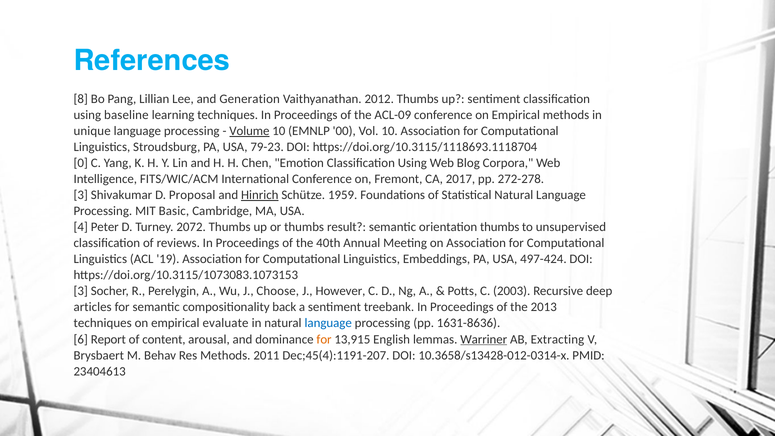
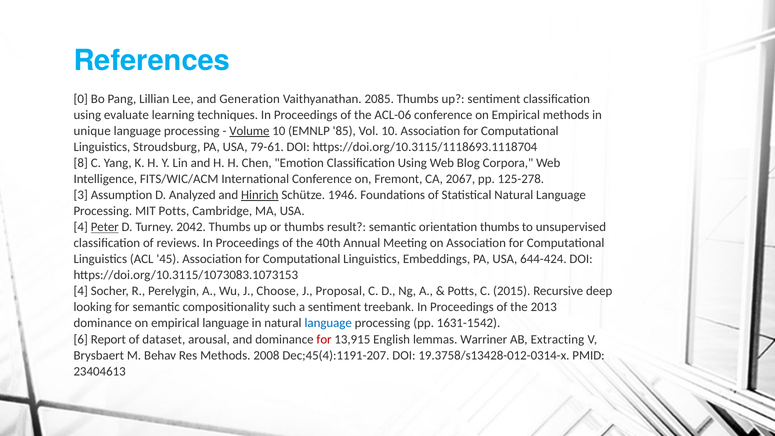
8: 8 -> 0 (81, 99)
2012: 2012 -> 2085 (379, 99)
baseline: baseline -> evaluate (126, 115)
ACL-09: ACL-09 -> ACL-06 (393, 115)
00: 00 -> 85 (344, 131)
79-23: 79-23 -> 79-61 (267, 147)
0: 0 -> 8 (81, 163)
2017: 2017 -> 2067 (460, 179)
272-278: 272-278 -> 125-278 (521, 179)
Shivakumar: Shivakumar -> Assumption (122, 195)
Proposal: Proposal -> Analyzed (192, 195)
1959: 1959 -> 1946 (343, 195)
MIT Basic: Basic -> Potts (174, 211)
Peter underline: none -> present (105, 227)
2072: 2072 -> 2042 (191, 227)
19: 19 -> 45 (168, 259)
497-424: 497-424 -> 644-424 (543, 259)
3: 3 -> 4 (81, 291)
However: However -> Proposal (340, 291)
2003: 2003 -> 2015 (512, 291)
articles: articles -> looking (93, 307)
back: back -> such (284, 307)
techniques: techniques -> dominance (103, 323)
empirical evaluate: evaluate -> language (226, 323)
1631-8636: 1631-8636 -> 1631-1542 (469, 323)
content: content -> dataset (164, 339)
for colour: orange -> red (324, 339)
Warriner underline: present -> none (484, 339)
2011: 2011 -> 2008 (266, 355)
10.3658/s13428-012-0314-x: 10.3658/s13428-012-0314-x -> 19.3758/s13428-012-0314-x (494, 355)
